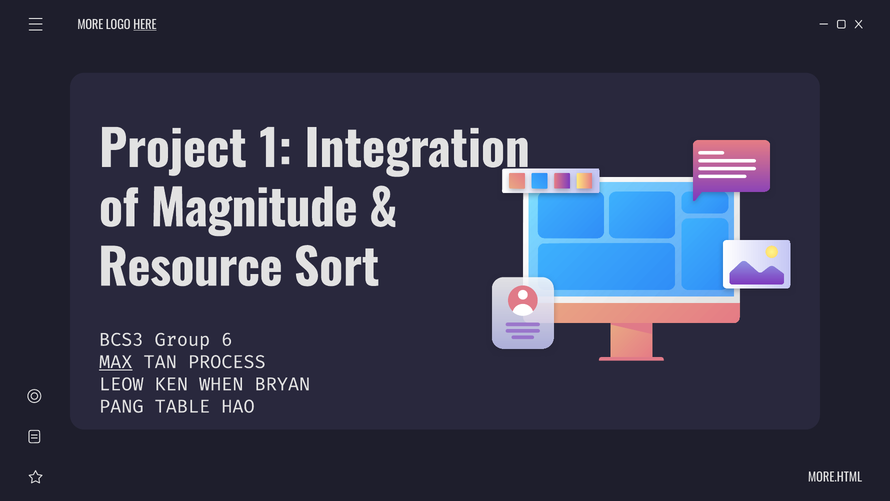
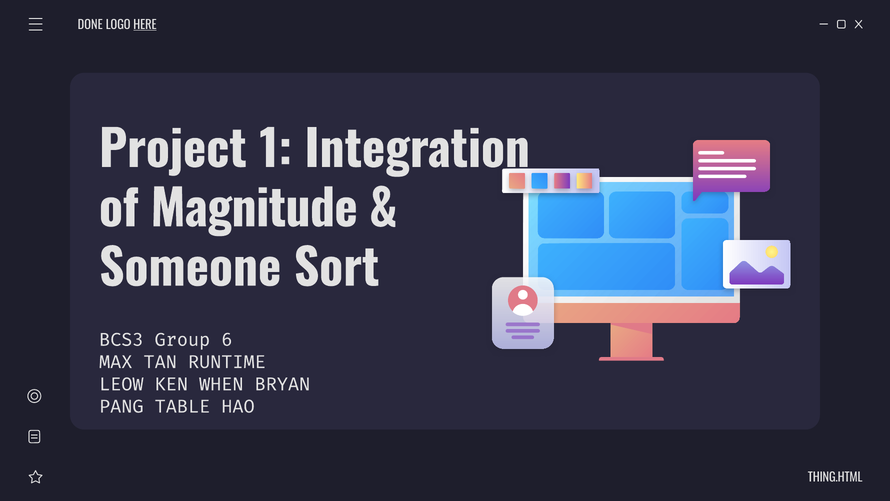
MORE: MORE -> DONE (90, 25)
Resource: Resource -> Someone (190, 269)
MAX underline: present -> none (116, 362)
PROCESS: PROCESS -> RUNTIME (227, 362)
MORE.HTML: MORE.HTML -> THING.HTML (835, 477)
